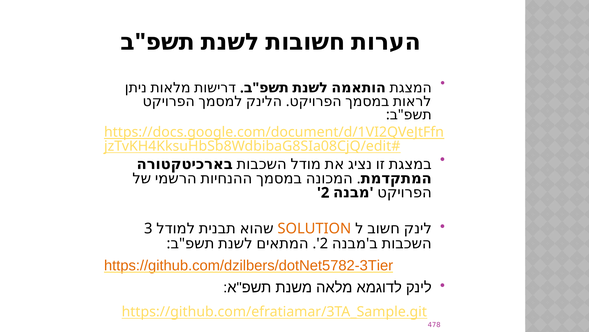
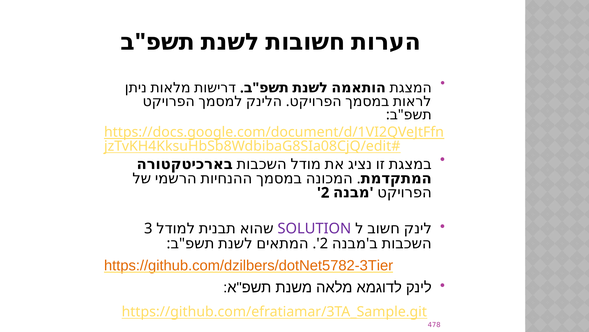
SOLUTION colour: orange -> purple (314, 228)
